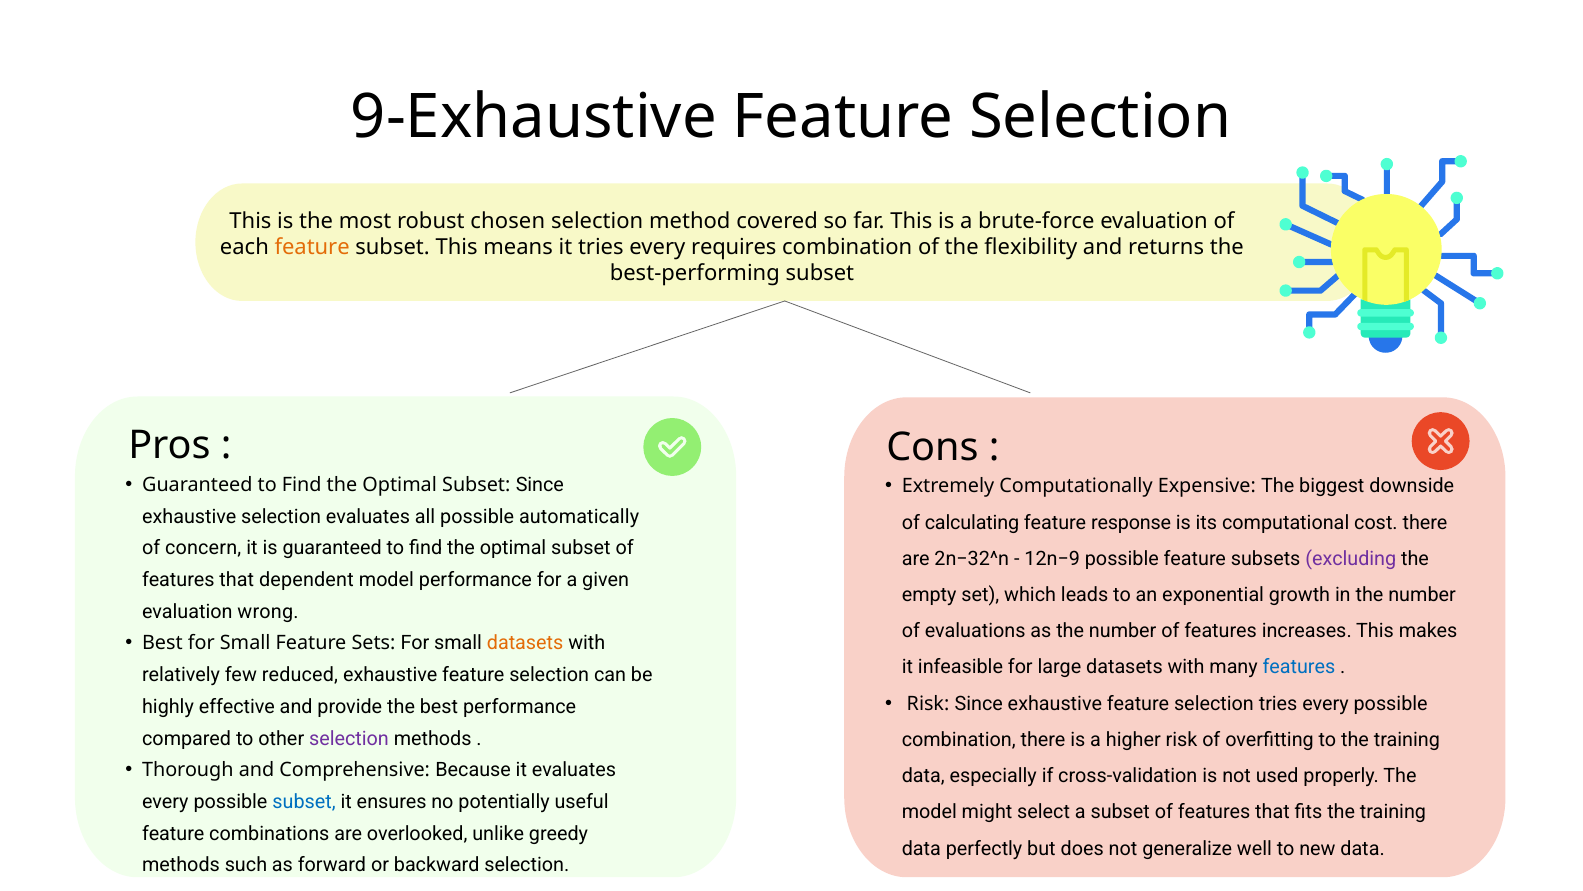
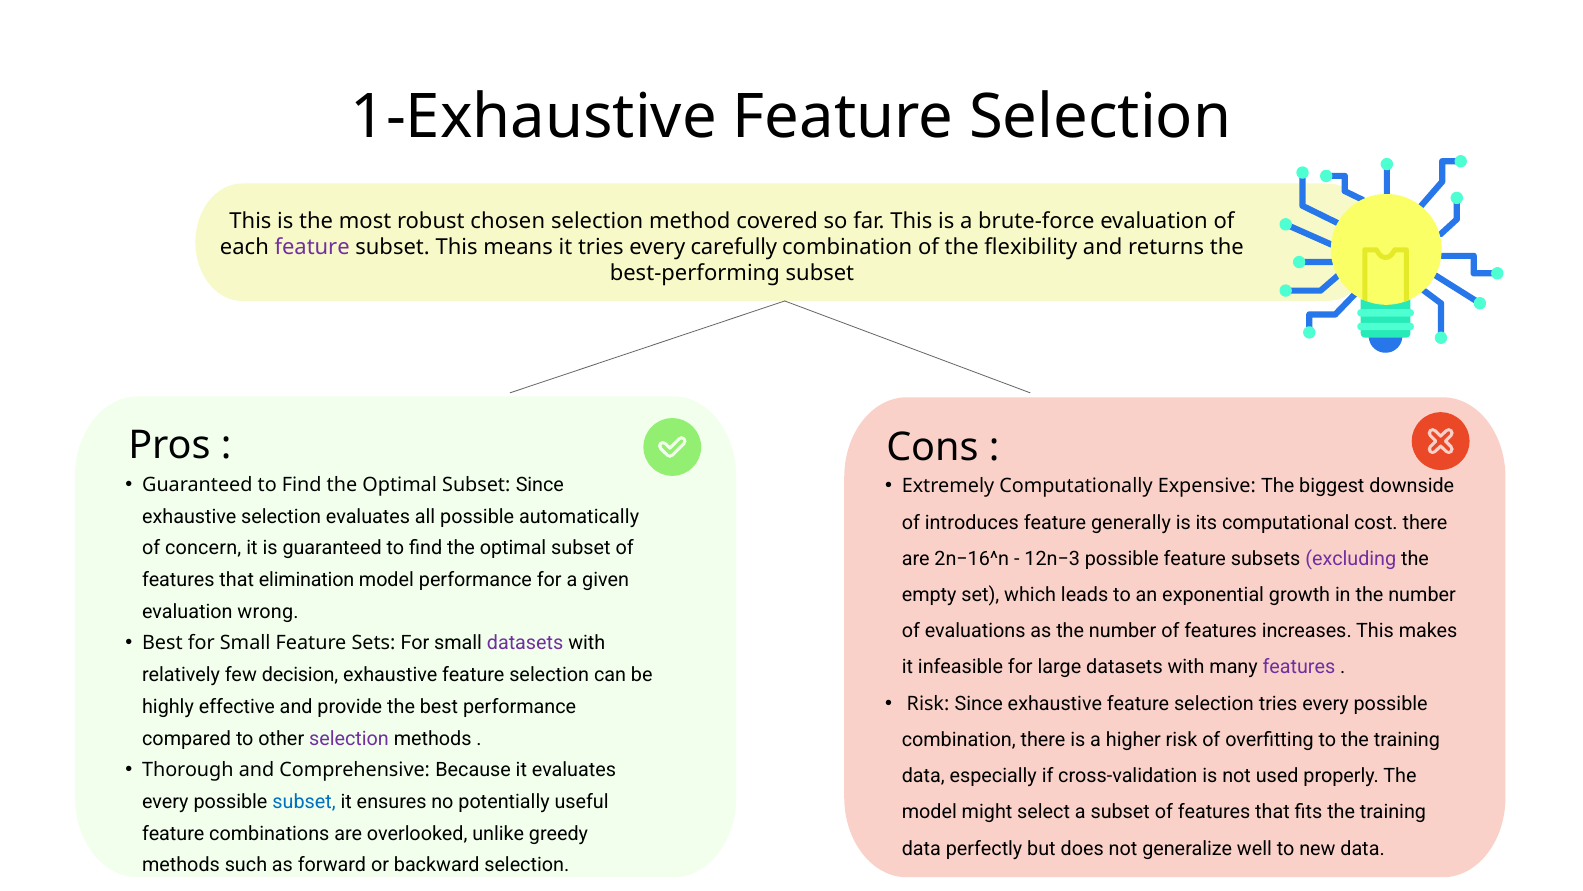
9-Exhaustive: 9-Exhaustive -> 1-Exhaustive (534, 118)
feature colour: orange -> purple (312, 247)
requires: requires -> carefully (734, 247)
calculating: calculating -> introduces (972, 522)
response: response -> generally (1131, 522)
2n−32^n: 2n−32^n -> 2n−16^n (972, 558)
12n−9: 12n−9 -> 12n−3 (1052, 558)
dependent: dependent -> elimination (307, 580)
datasets colour: orange -> purple (525, 643)
features colour: blue -> purple (1299, 667)
reduced: reduced -> decision (300, 675)
